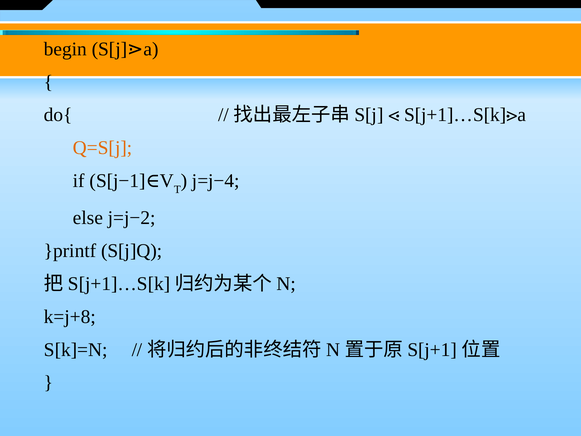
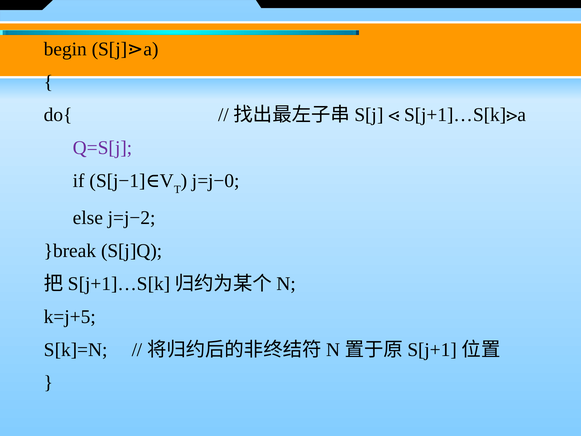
Q=S[j colour: orange -> purple (103, 148)
j=j−4: j=j−4 -> j=j−0 (216, 181)
}printf: }printf -> }break (70, 251)
k=j+8: k=j+8 -> k=j+5 (70, 317)
